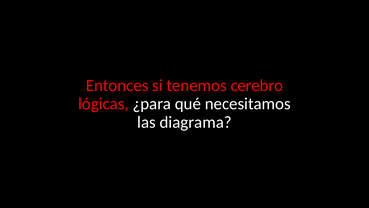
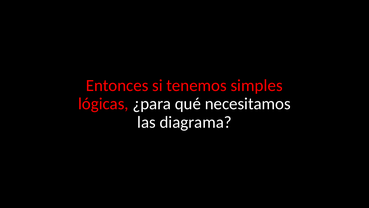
cerebro: cerebro -> simples (257, 85)
